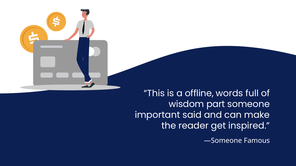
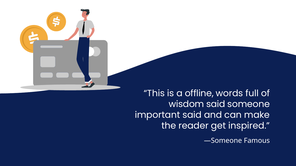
wisdom part: part -> said (216, 105)
